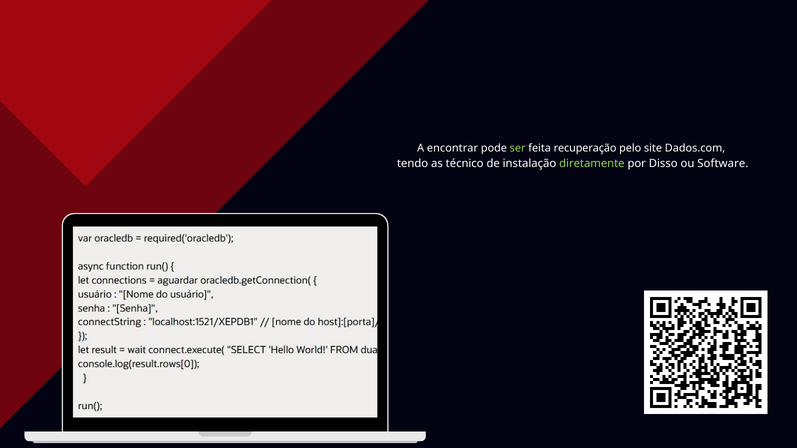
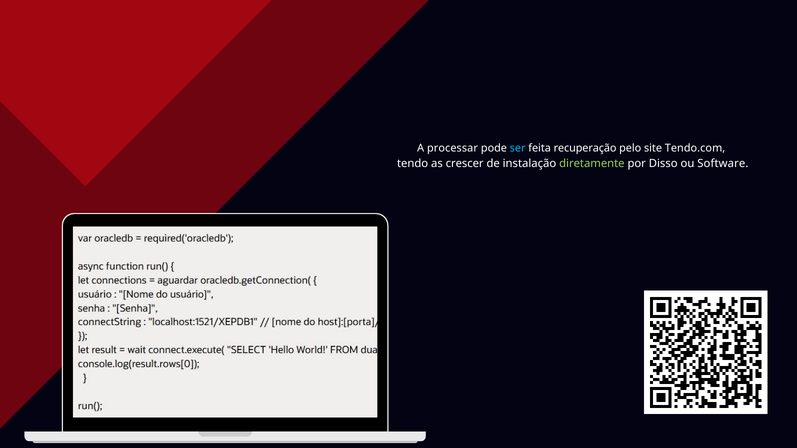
encontrar: encontrar -> processar (452, 148)
ser colour: light green -> light blue (518, 148)
Dados.com: Dados.com -> Tendo.com (695, 148)
técnico: técnico -> crescer (465, 164)
